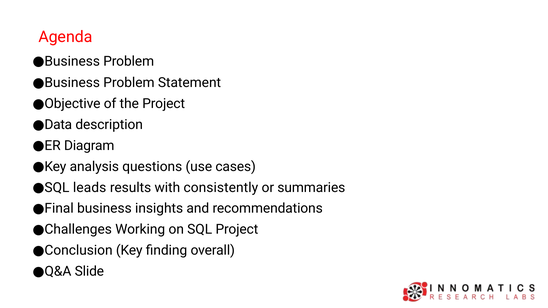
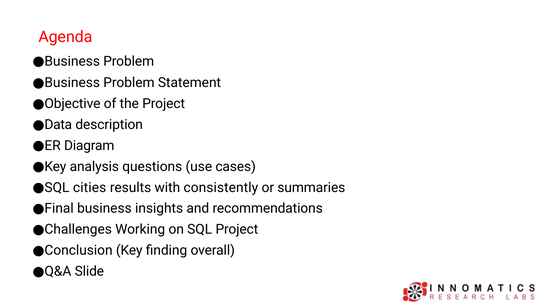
leads: leads -> cities (90, 188)
